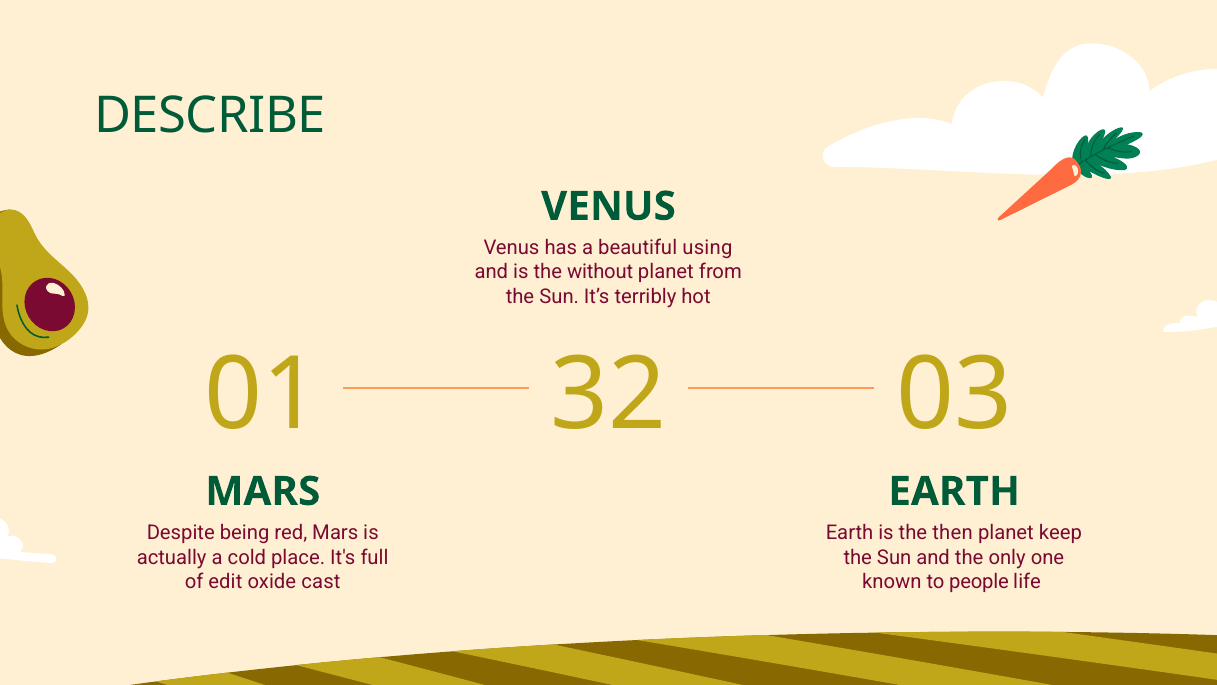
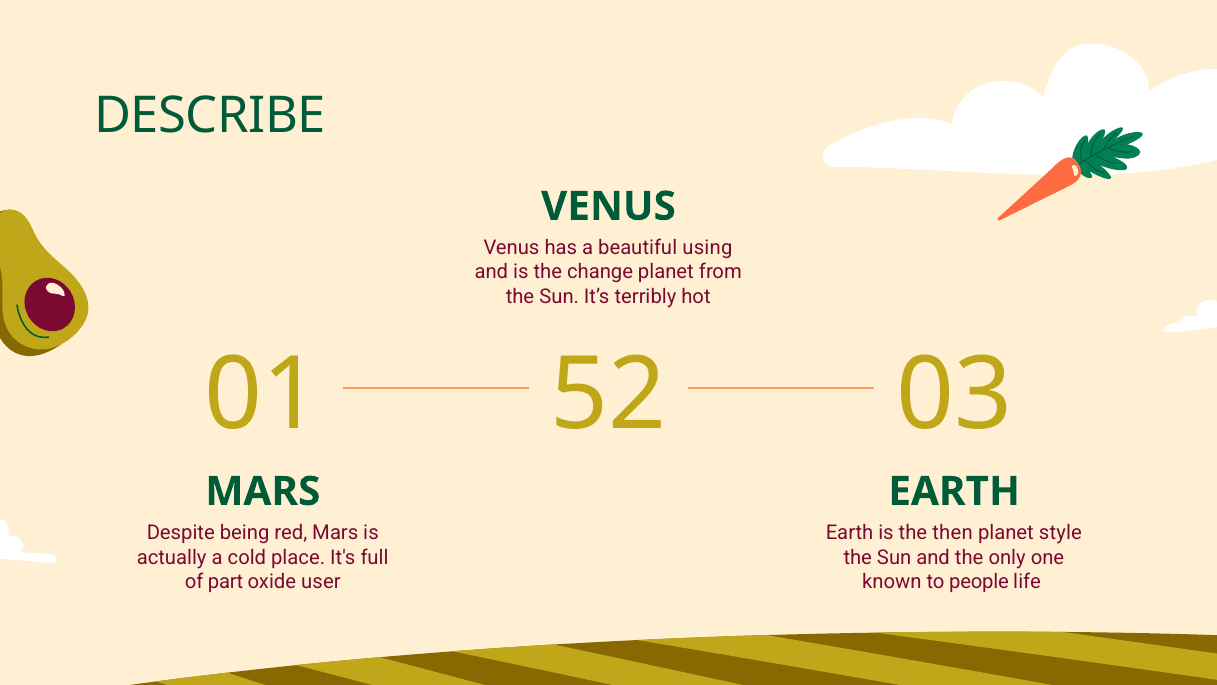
without: without -> change (600, 272)
32: 32 -> 52 (608, 395)
keep: keep -> style (1060, 533)
edit: edit -> part (226, 581)
cast: cast -> user (321, 581)
